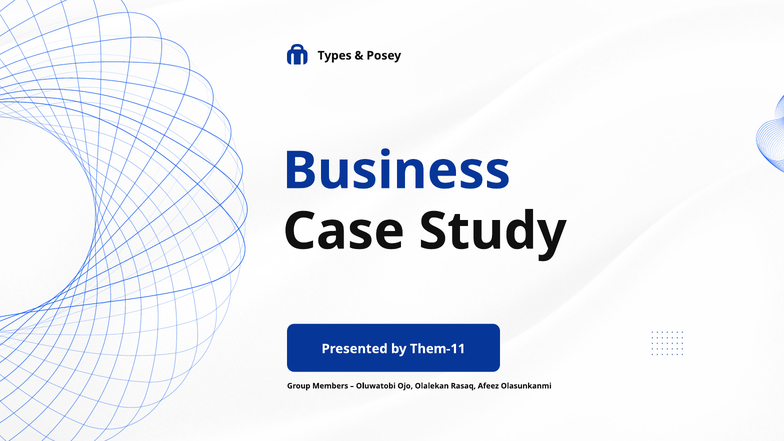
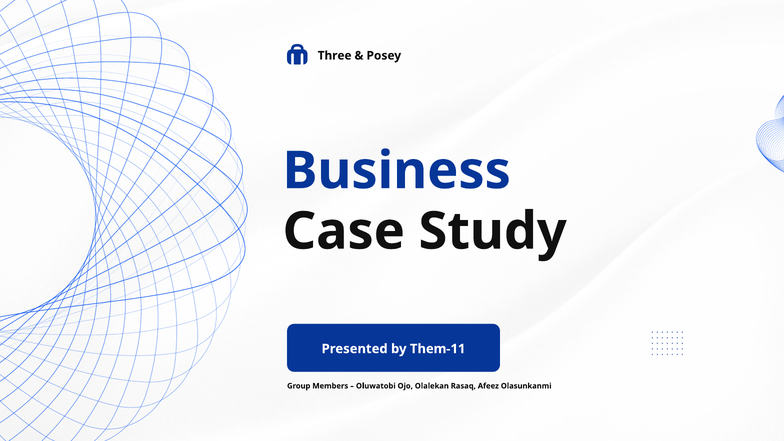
Types: Types -> Three (335, 56)
